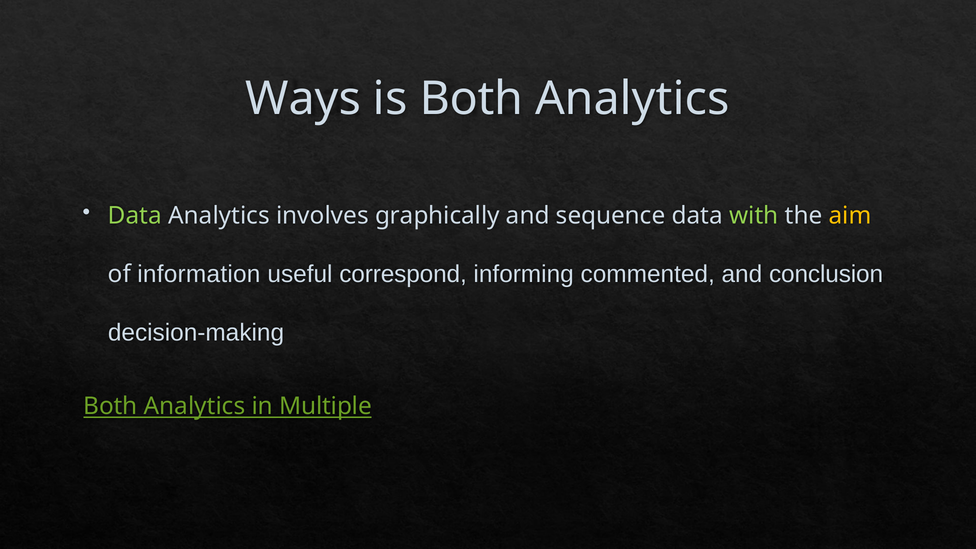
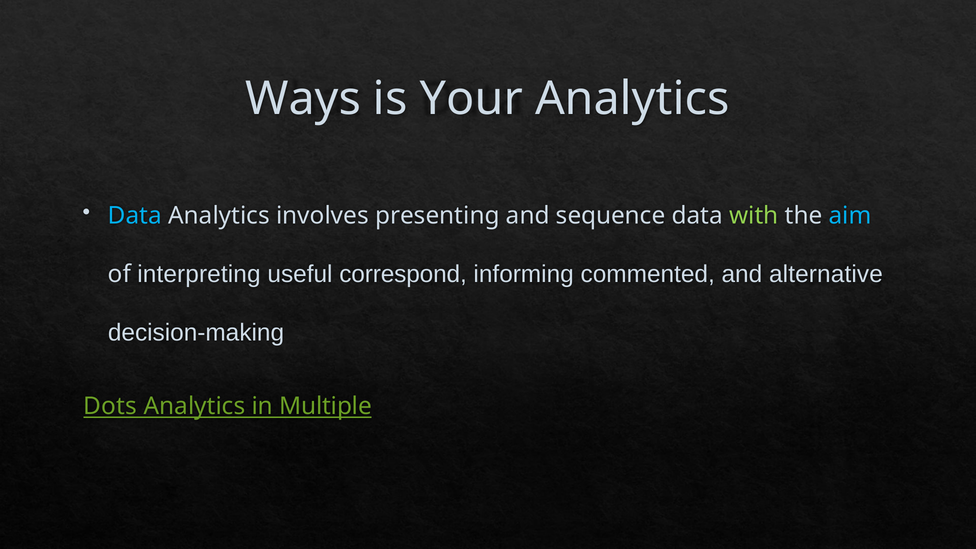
is Both: Both -> Your (471, 99)
Data colour: light green -> light blue (135, 216)
graphically: graphically -> presenting (437, 216)
aim colour: yellow -> light blue (850, 216)
information: information -> interpreting (199, 274)
conclusion: conclusion -> alternative (826, 274)
Both: Both -> Dots (110, 406)
